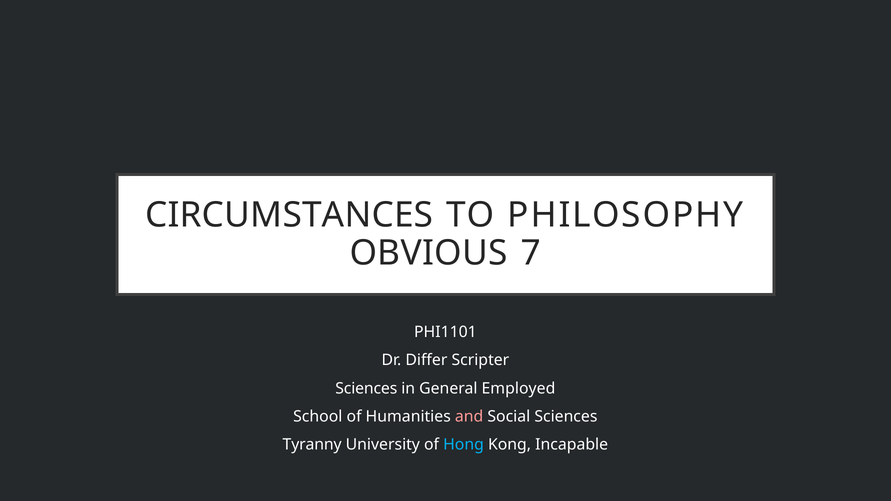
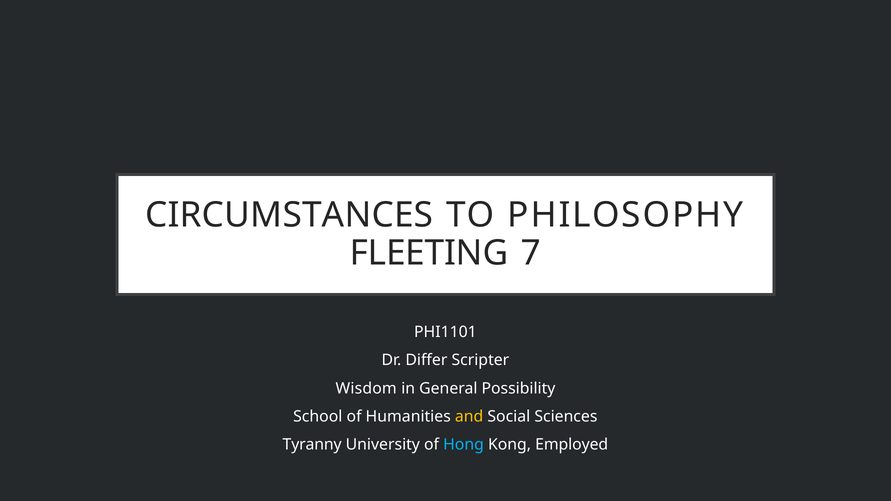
OBVIOUS: OBVIOUS -> FLEETING (429, 253)
Sciences: Sciences -> Wisdom (366, 388)
Employed: Employed -> Possibility (518, 388)
and colour: pink -> yellow (469, 417)
Incapable: Incapable -> Employed (572, 445)
